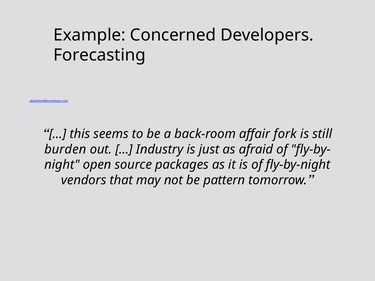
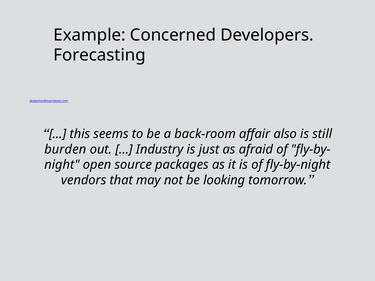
fork: fork -> also (285, 134)
pattern: pattern -> looking (224, 180)
